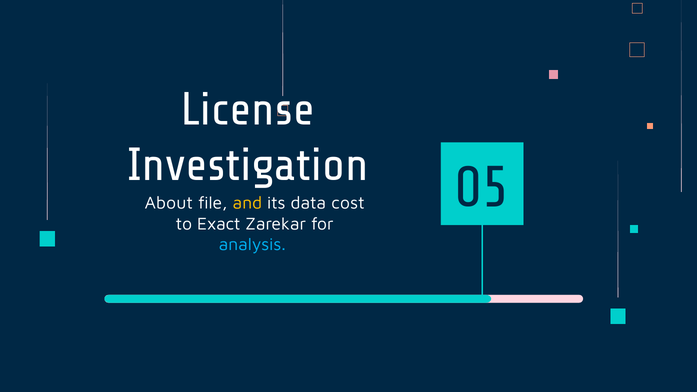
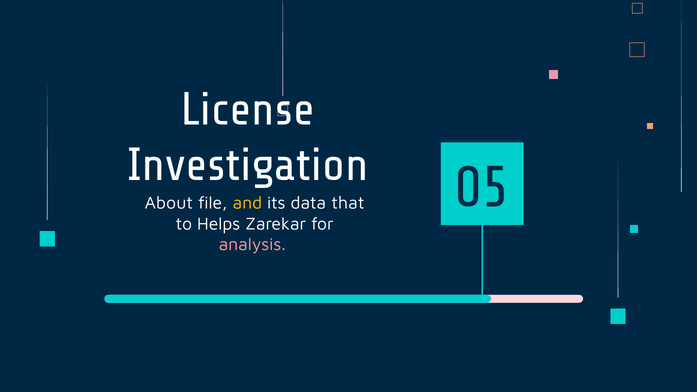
cost: cost -> that (348, 203)
Exact: Exact -> Helps (219, 224)
analysis colour: light blue -> pink (252, 245)
